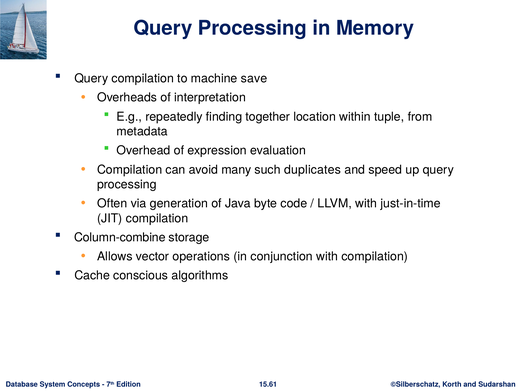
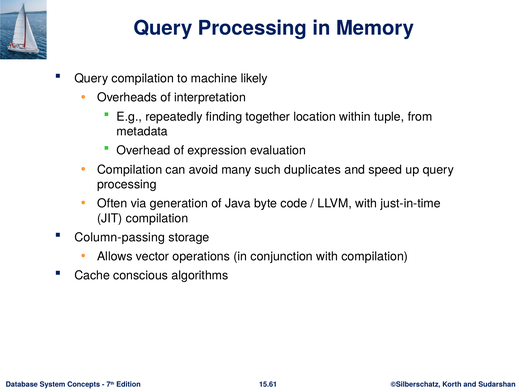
save: save -> likely (254, 78)
Column-combine: Column-combine -> Column-passing (120, 237)
